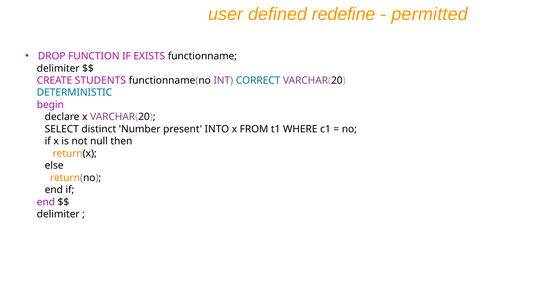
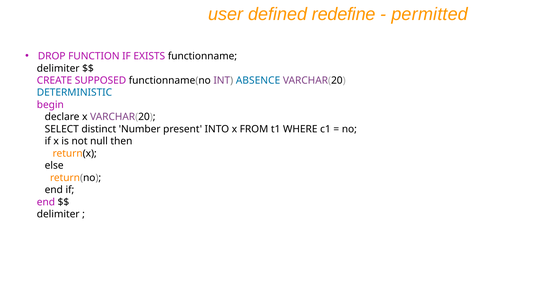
STUDENTS: STUDENTS -> SUPPOSED (100, 80)
CORRECT: CORRECT -> ABSENCE (258, 80)
